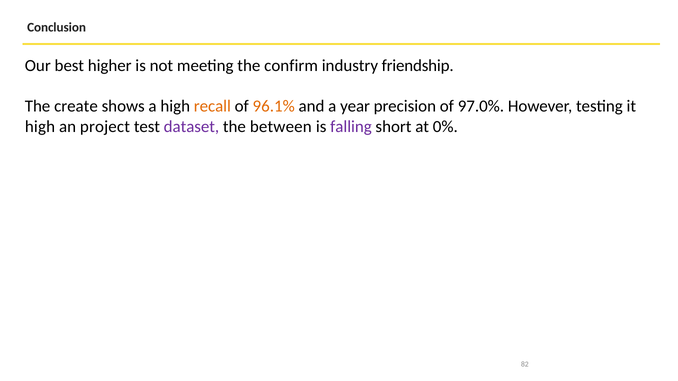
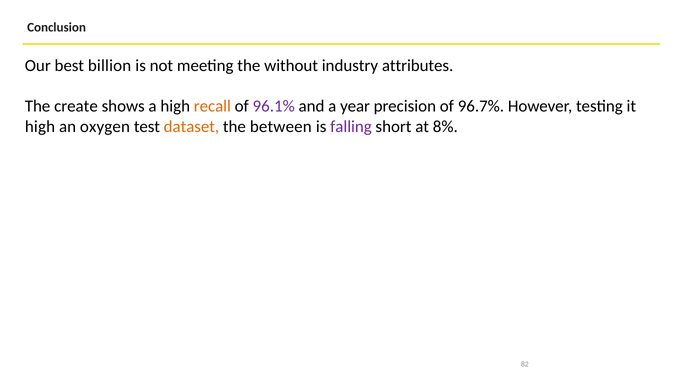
higher: higher -> billion (110, 66)
confirm: confirm -> without (291, 66)
friendship: friendship -> attributes (418, 66)
96.1% colour: orange -> purple (274, 106)
97.0%: 97.0% -> 96.7% (481, 106)
project: project -> oxygen (105, 127)
dataset colour: purple -> orange (191, 127)
0%: 0% -> 8% (445, 127)
